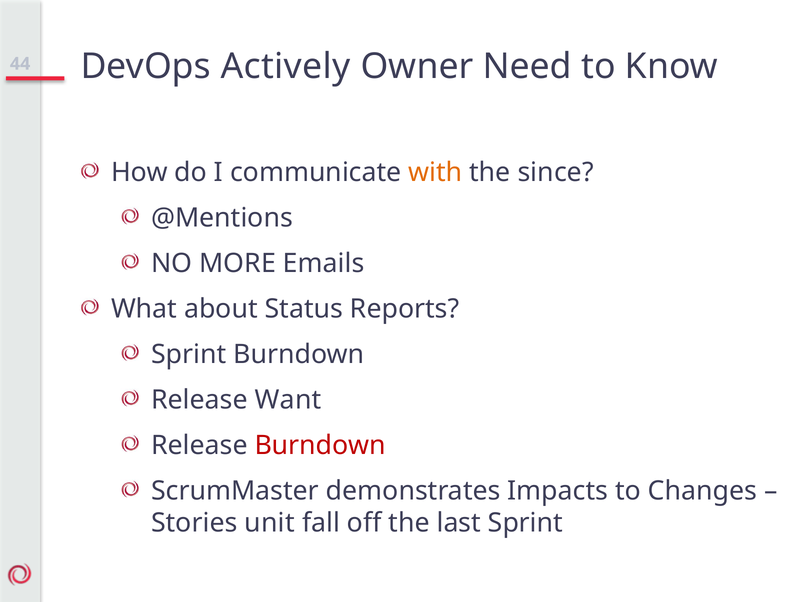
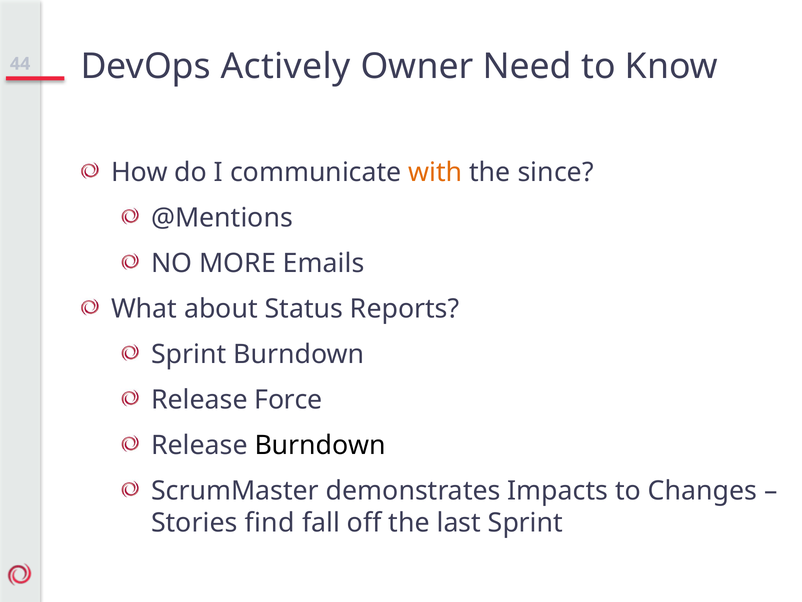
Want: Want -> Force (288, 400)
Burndown colour: red -> black (320, 445)
unit: unit -> find (270, 523)
